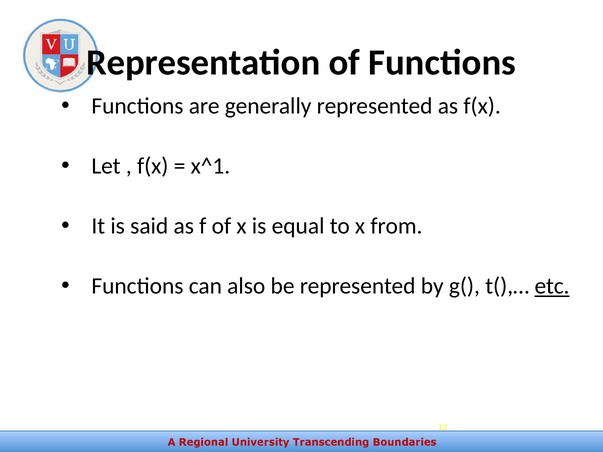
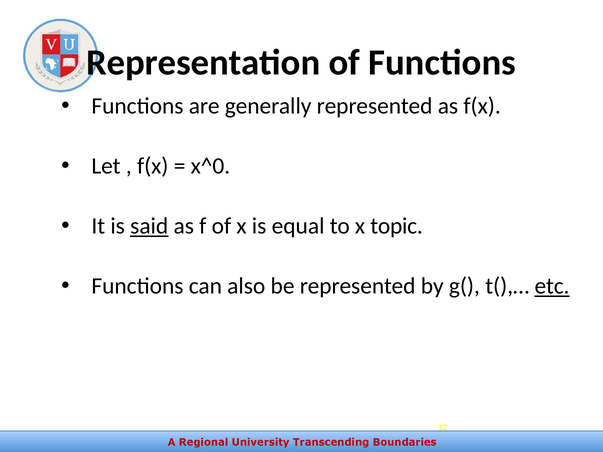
x^1: x^1 -> x^0 (210, 166)
said underline: none -> present (149, 226)
from: from -> topic (397, 226)
